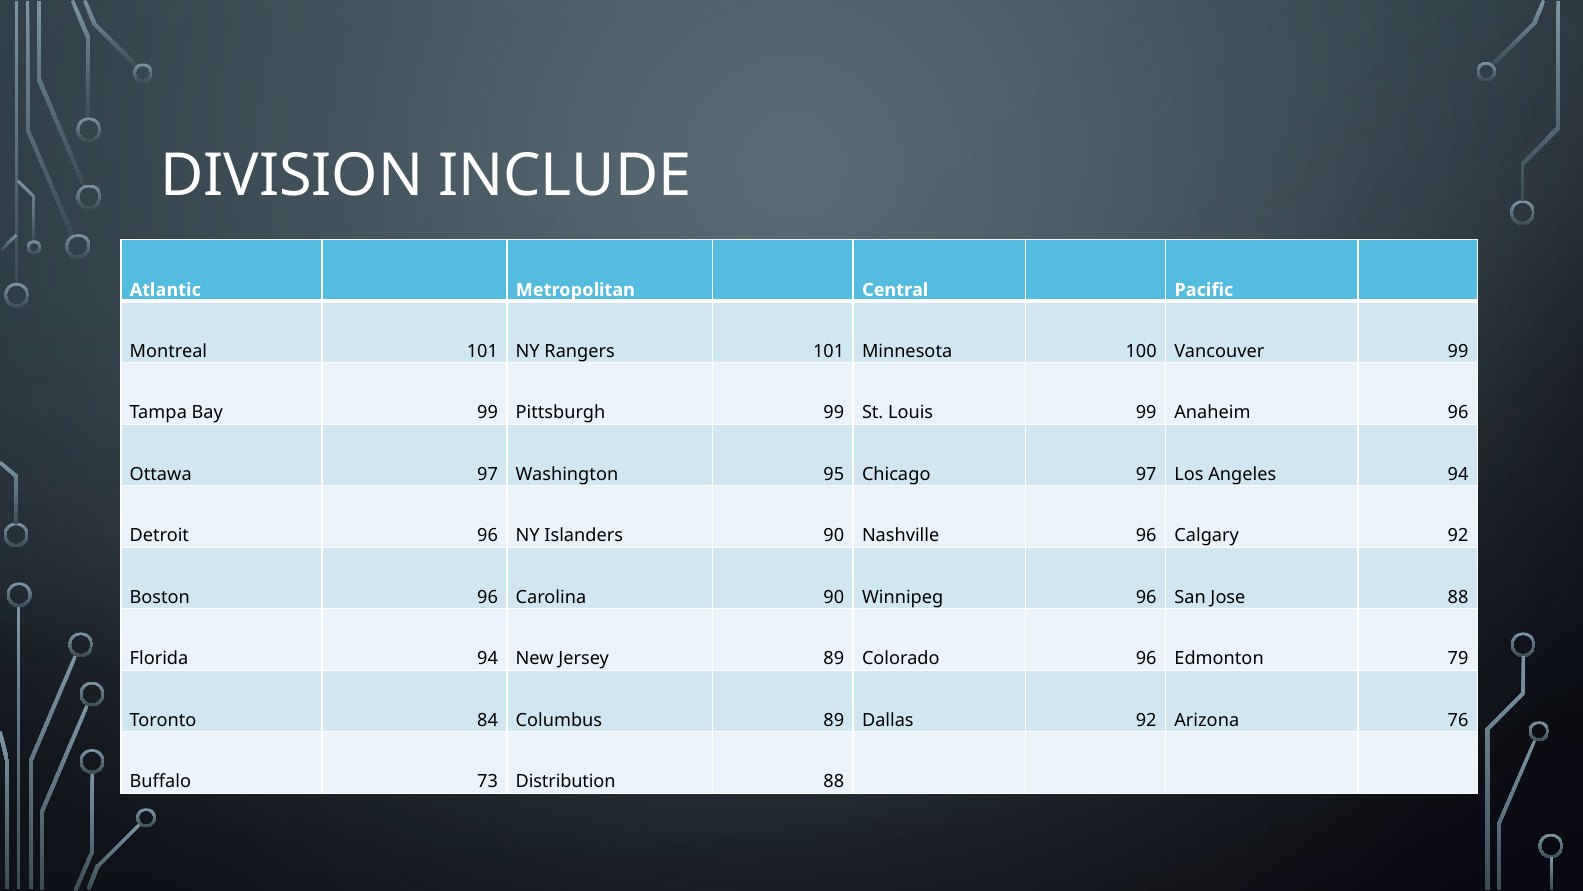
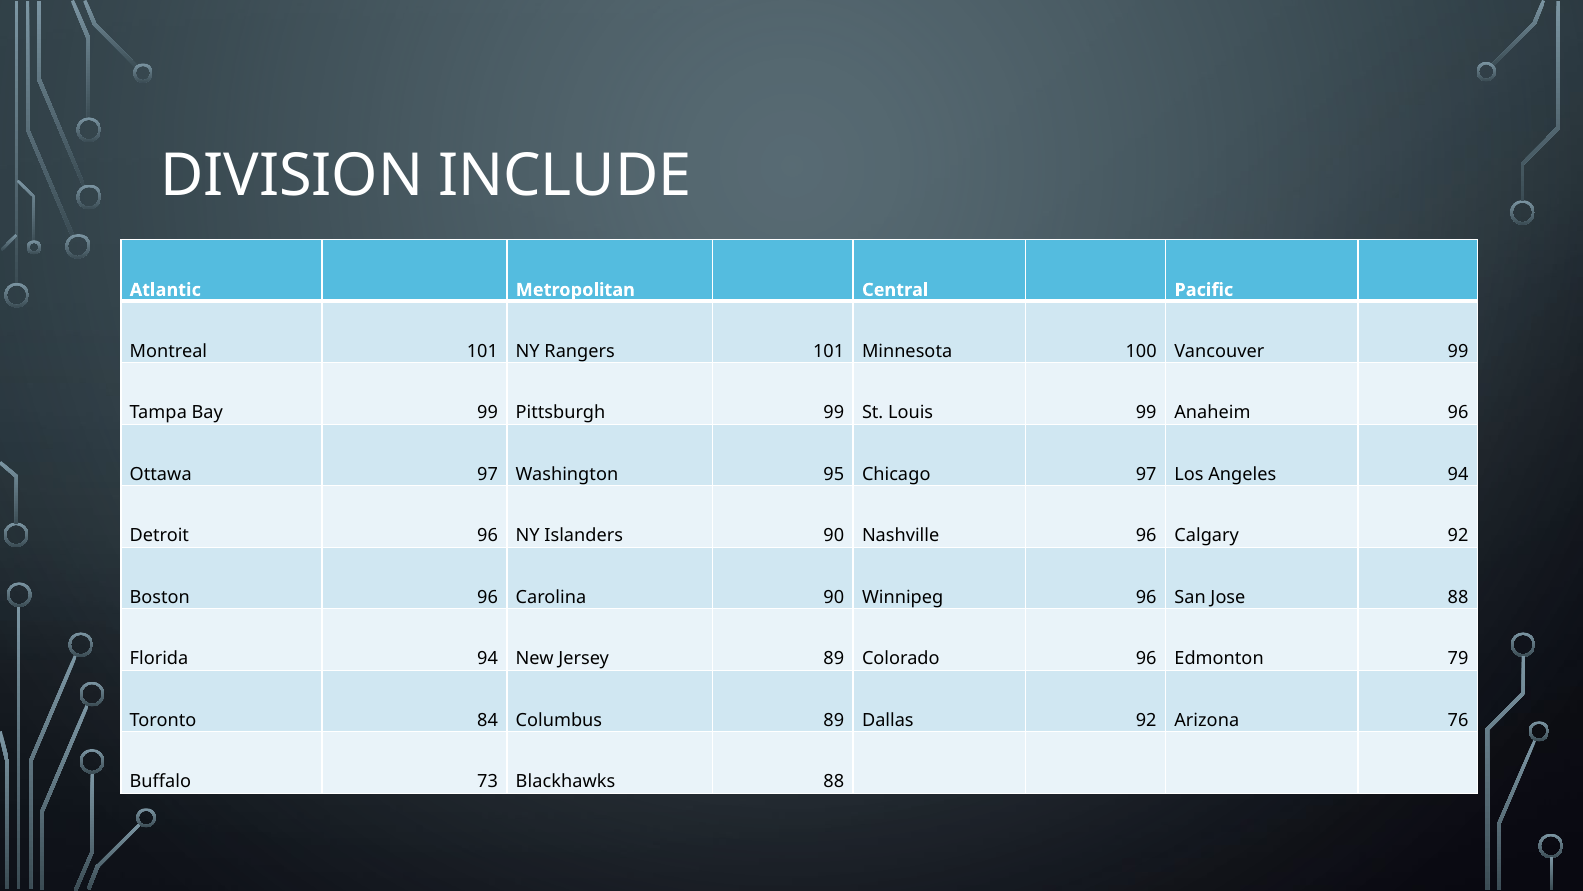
Distribution: Distribution -> Blackhawks (566, 781)
